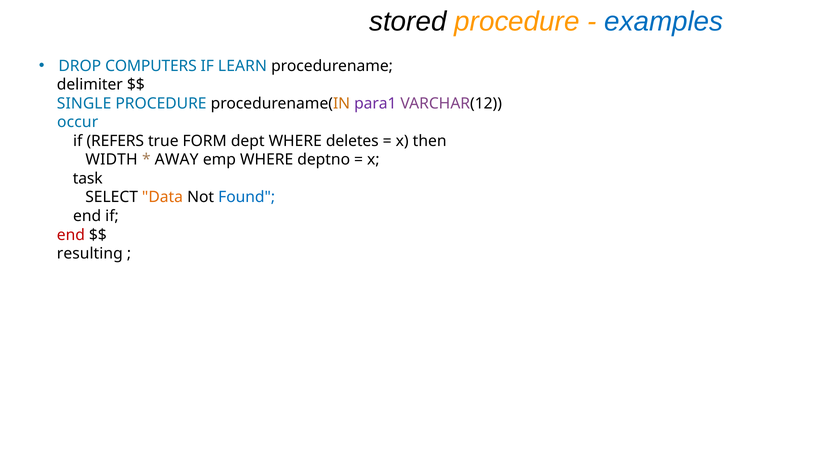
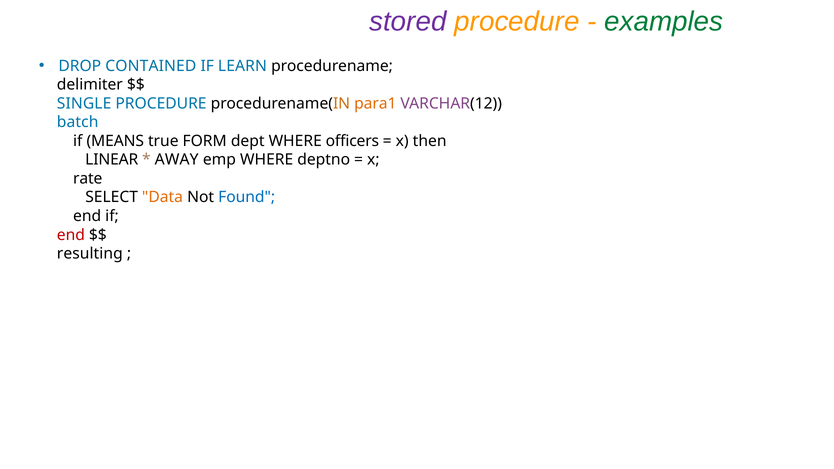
stored colour: black -> purple (408, 22)
examples colour: blue -> green (664, 22)
COMPUTERS: COMPUTERS -> CONTAINED (151, 66)
para1 colour: purple -> orange (375, 104)
occur: occur -> batch (78, 122)
REFERS: REFERS -> MEANS (115, 141)
deletes: deletes -> officers (352, 141)
WIDTH: WIDTH -> LINEAR (112, 160)
task: task -> rate (88, 179)
